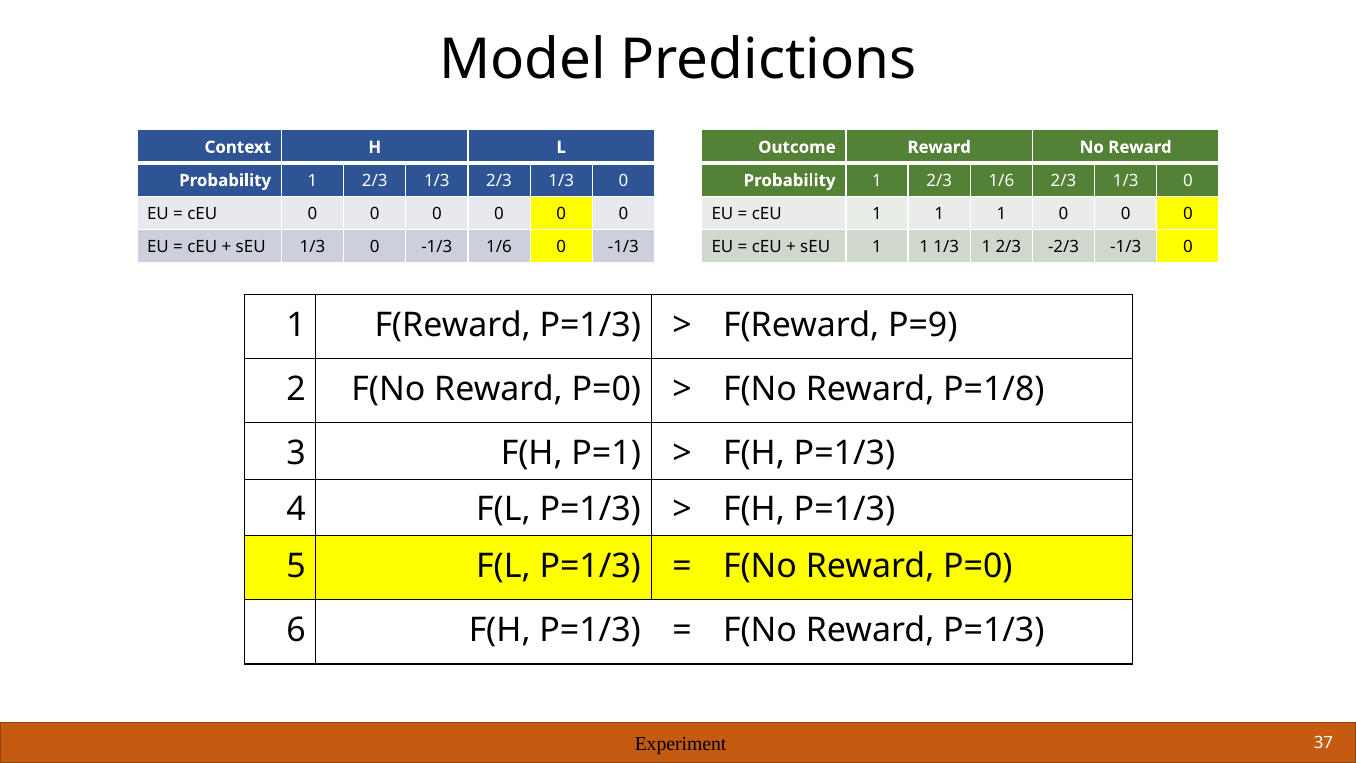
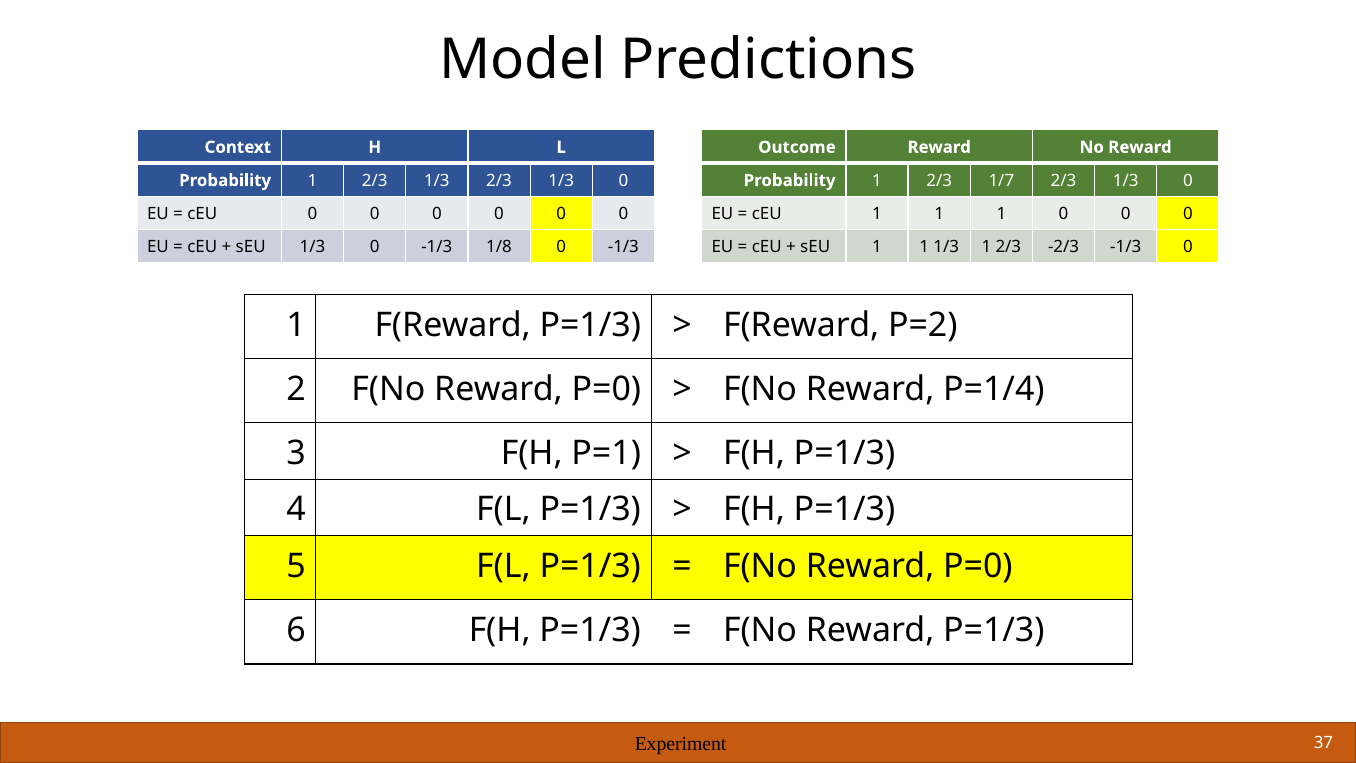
2/3 1/6: 1/6 -> 1/7 (1001, 180)
-1/3 1/6: 1/6 -> 1/8 (499, 247)
P=9: P=9 -> P=2 (923, 325)
P=1/8: P=1/8 -> P=1/4 (994, 389)
